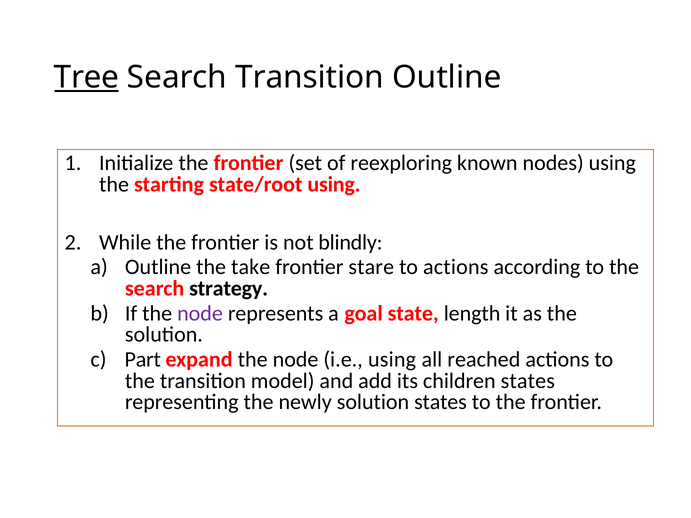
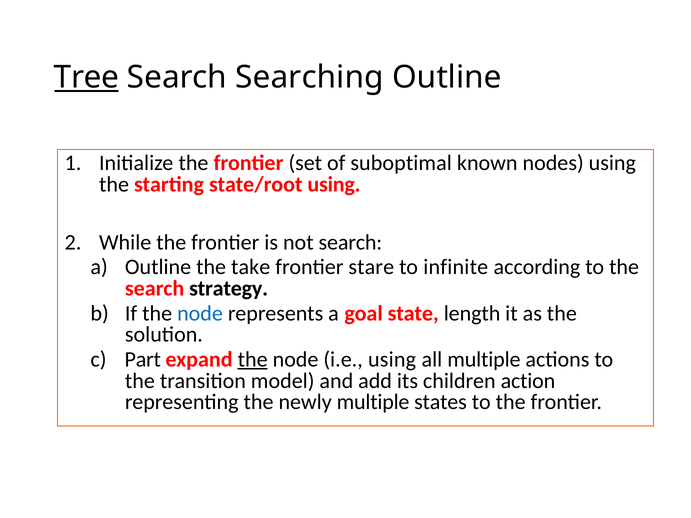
Search Transition: Transition -> Searching (310, 77)
reexploring: reexploring -> suboptimal (401, 163)
not blindly: blindly -> search (350, 243)
to actions: actions -> infinite (456, 267)
node colour: purple -> blue (200, 313)
the underline: none -> present (253, 359)
all reached: reached -> multiple (484, 359)
children states: states -> action (528, 381)
newly solution: solution -> multiple (373, 402)
